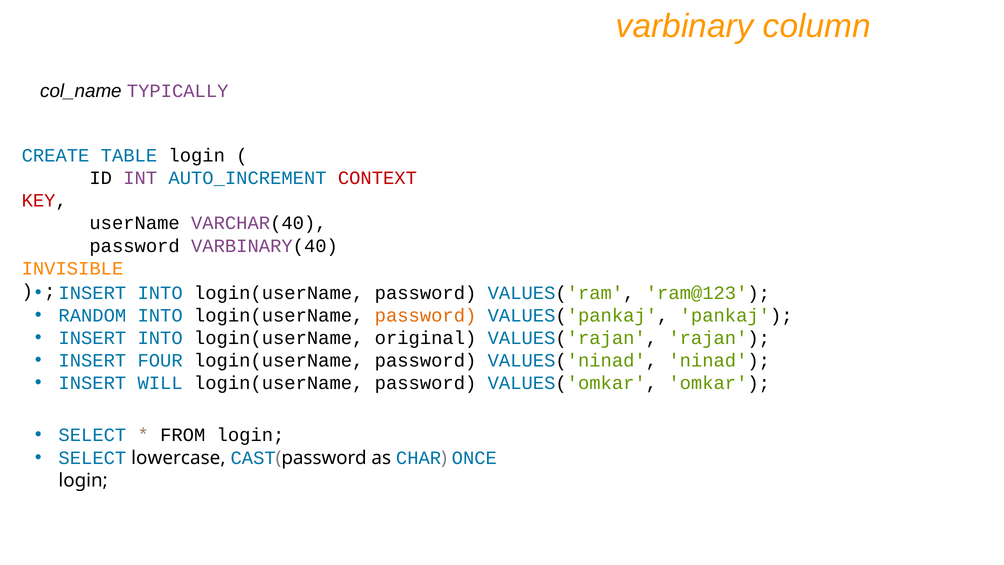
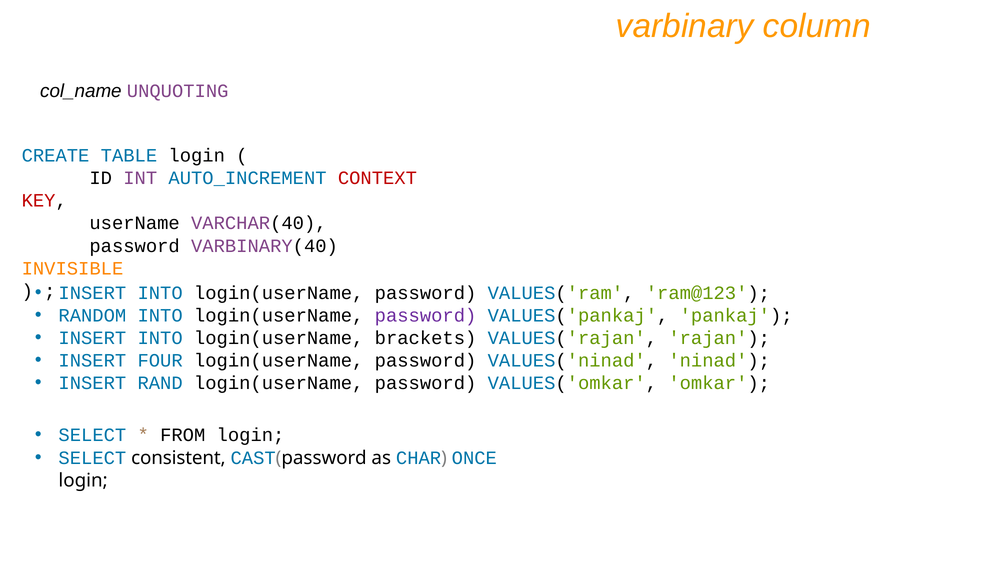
TYPICALLY: TYPICALLY -> UNQUOTING (178, 91)
password colour: orange -> purple (426, 315)
original: original -> brackets (426, 338)
WILL: WILL -> RAND (160, 383)
lowercase: lowercase -> consistent (178, 458)
